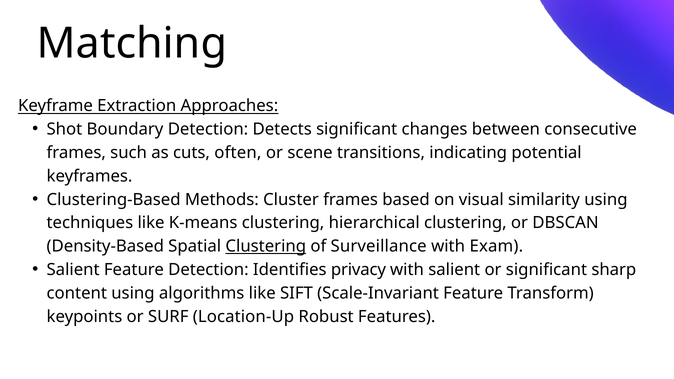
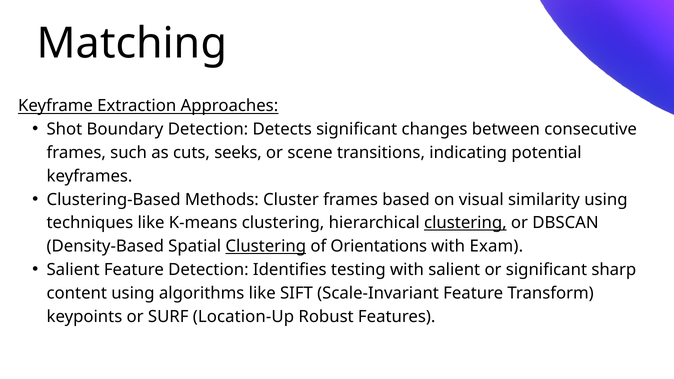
often: often -> seeks (238, 153)
clustering underline: none -> present (465, 223)
Surveillance: Surveillance -> Orientations (379, 246)
privacy: privacy -> testing (358, 270)
